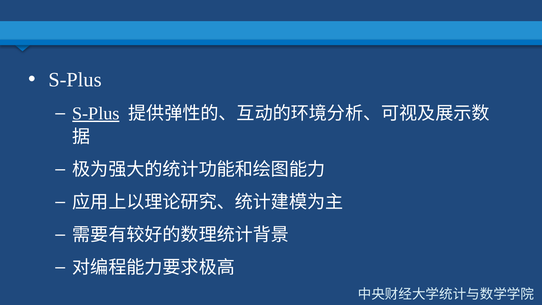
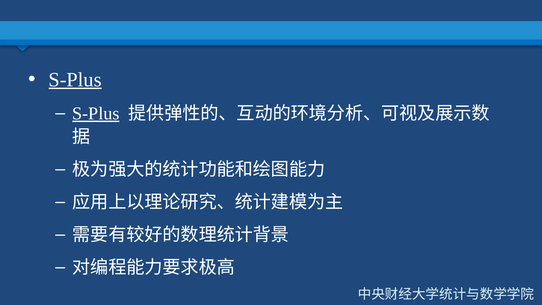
S-Plus underline: none -> present (75, 80)
